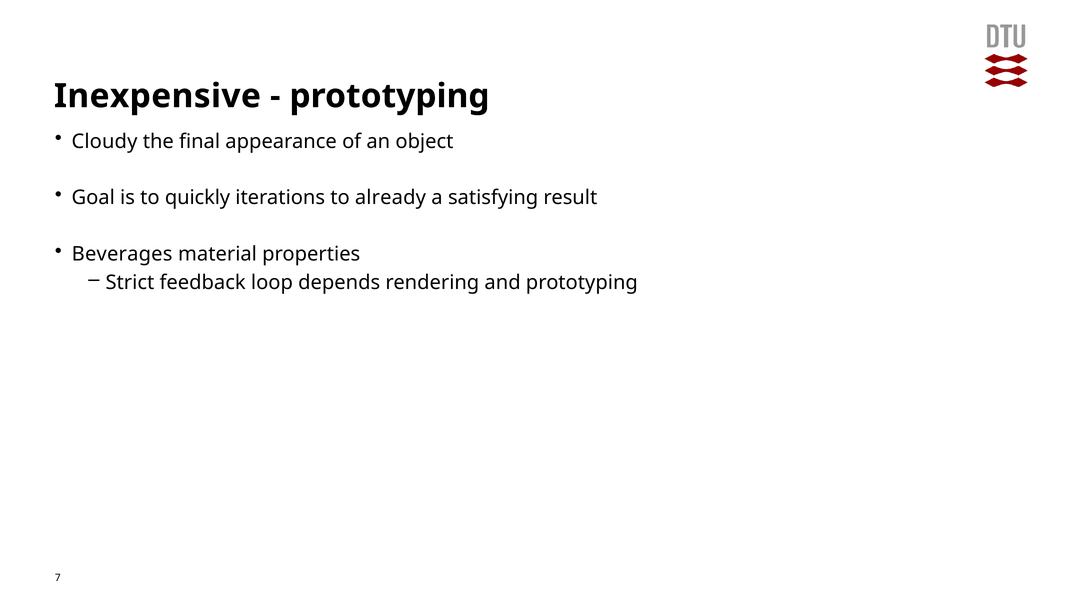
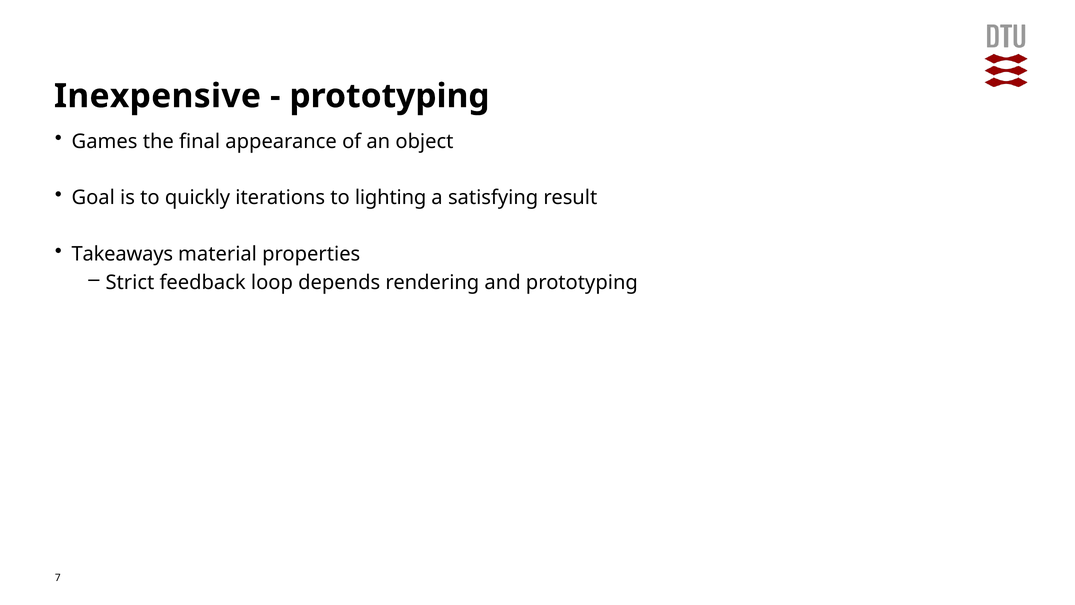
Cloudy: Cloudy -> Games (105, 141)
already: already -> lighting (391, 198)
Beverages: Beverages -> Takeaways (122, 254)
